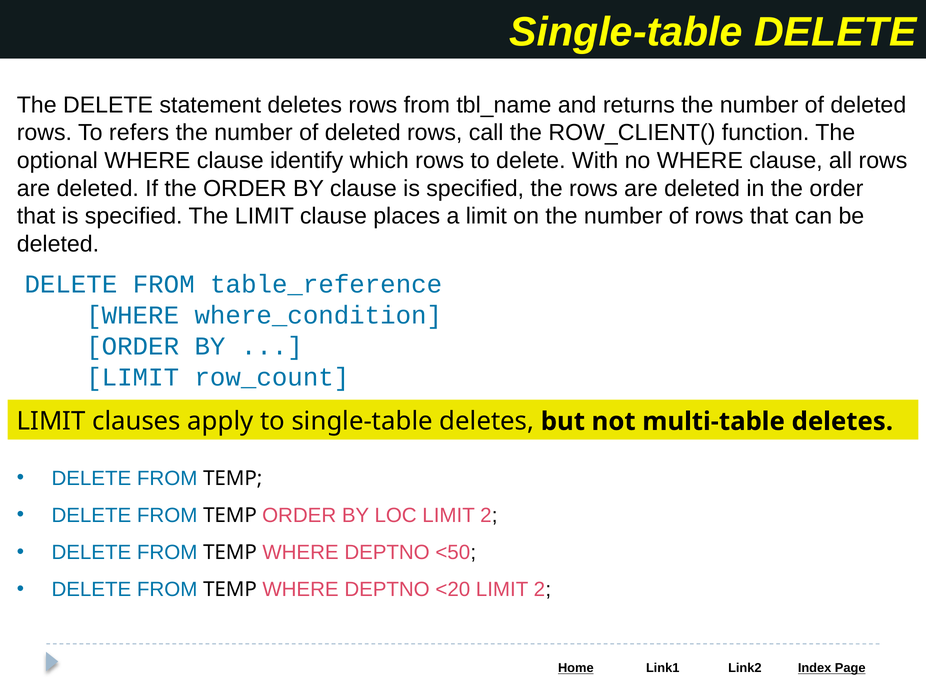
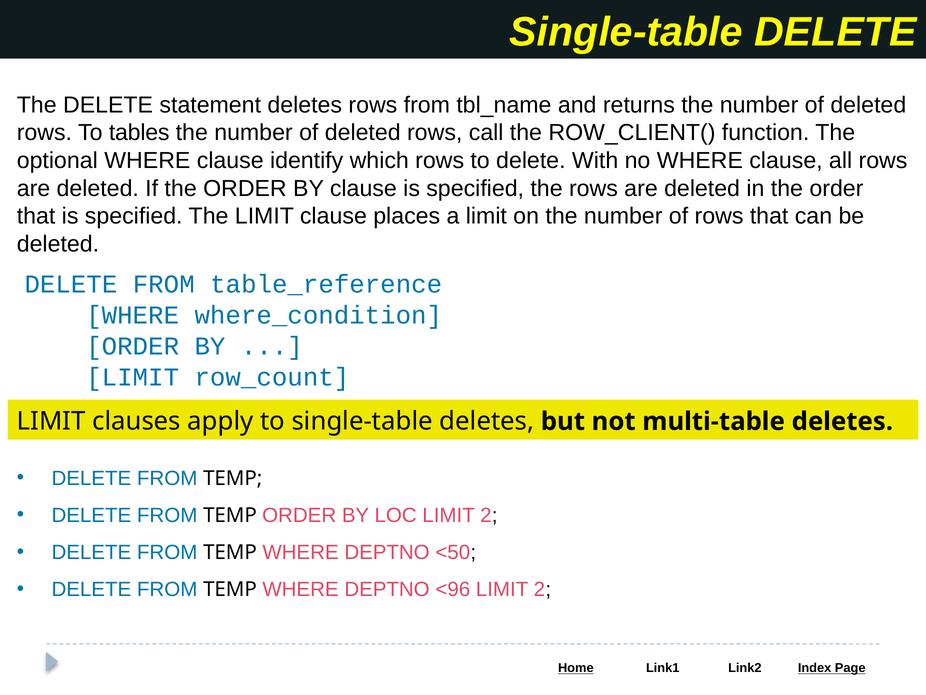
refers: refers -> tables (139, 133)
<20: <20 -> <96 (453, 589)
